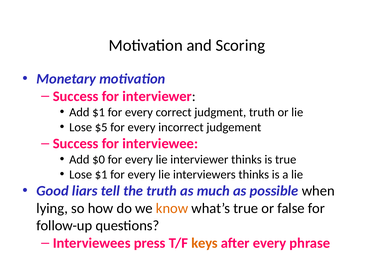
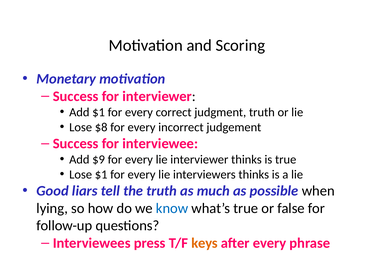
$5: $5 -> $8 (101, 127)
$0: $0 -> $9 (99, 160)
know colour: orange -> blue (172, 209)
